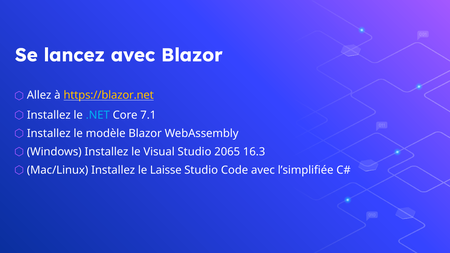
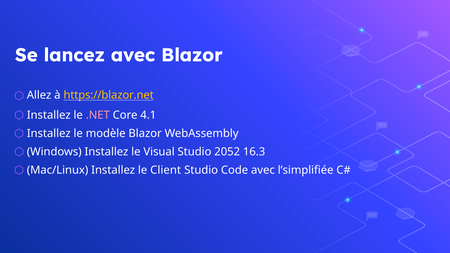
.NET colour: light blue -> pink (98, 115)
7.1: 7.1 -> 4.1 (148, 115)
2065: 2065 -> 2052 (227, 152)
Laisse: Laisse -> Client (166, 170)
